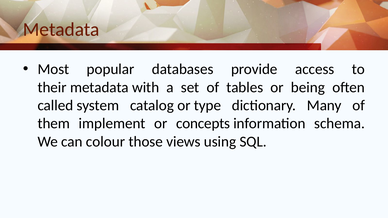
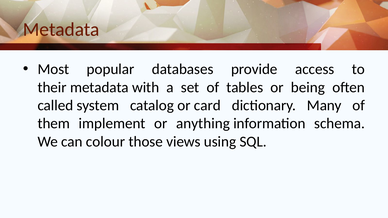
type: type -> card (207, 106)
concepts: concepts -> anything (203, 124)
